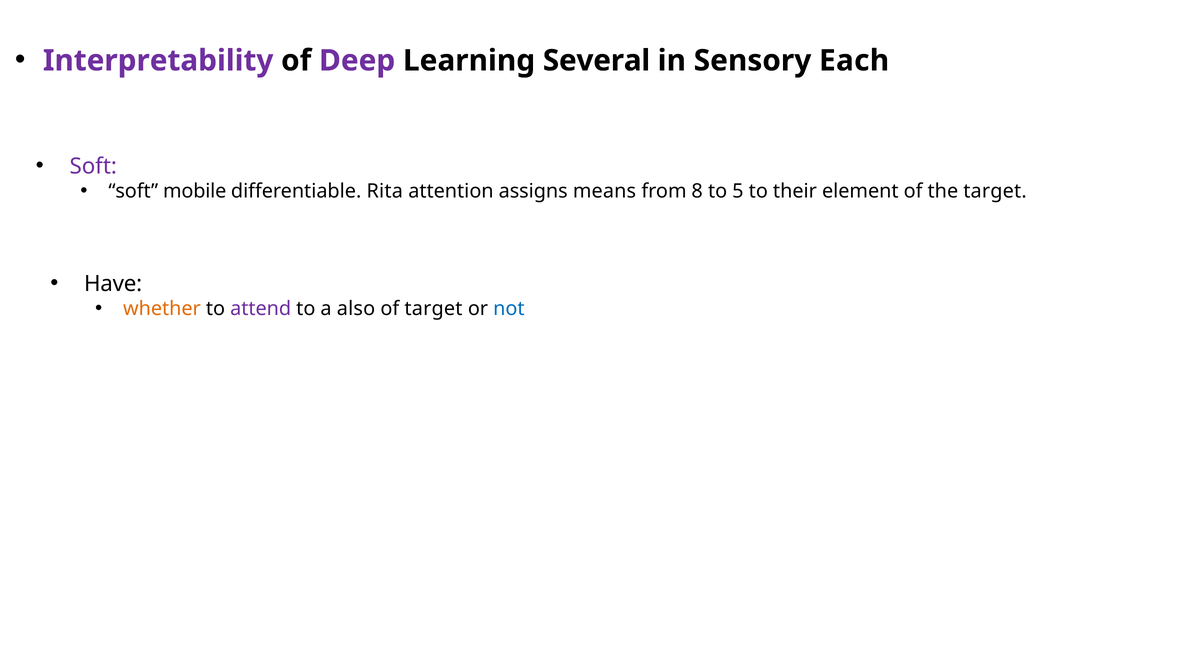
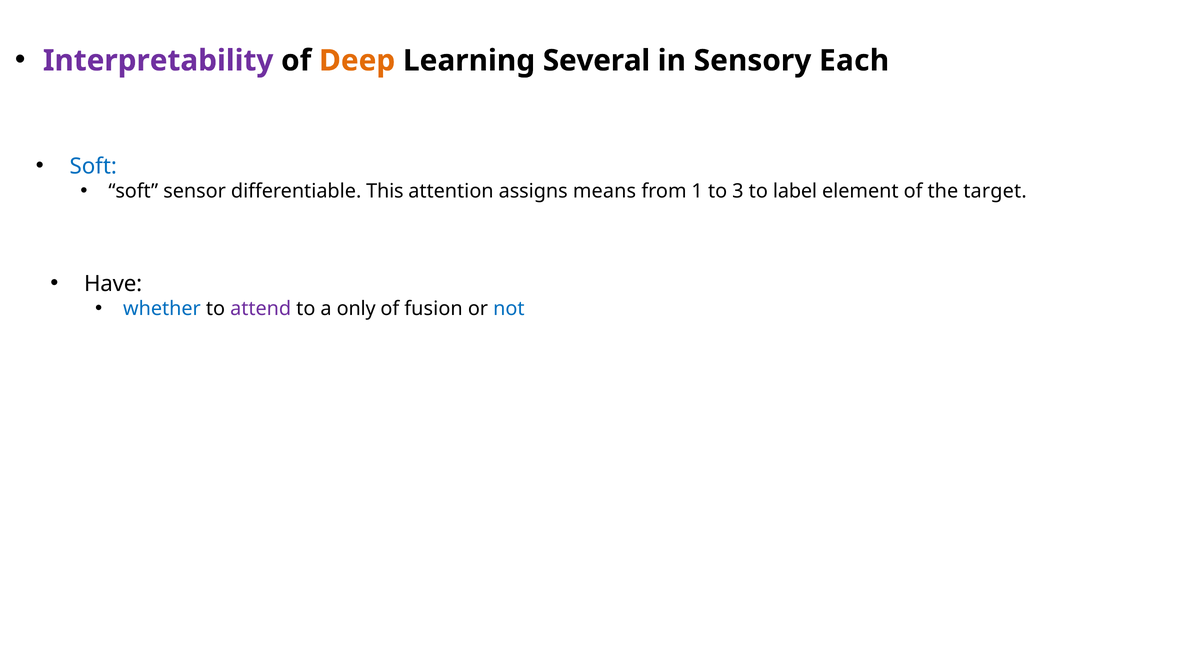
Deep colour: purple -> orange (357, 61)
Soft colour: purple -> blue (93, 166)
mobile: mobile -> sensor (195, 191)
Rita: Rita -> This (385, 191)
8: 8 -> 1 (697, 191)
5: 5 -> 3 (738, 191)
their: their -> label (795, 191)
whether colour: orange -> blue (162, 309)
also: also -> only (356, 309)
of target: target -> fusion (434, 309)
